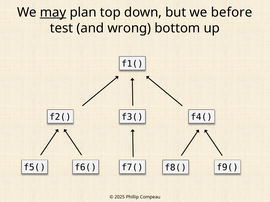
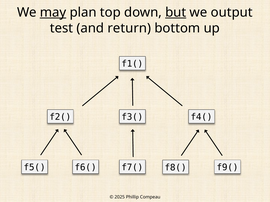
but underline: none -> present (176, 12)
before: before -> output (232, 12)
wrong: wrong -> return (129, 28)
